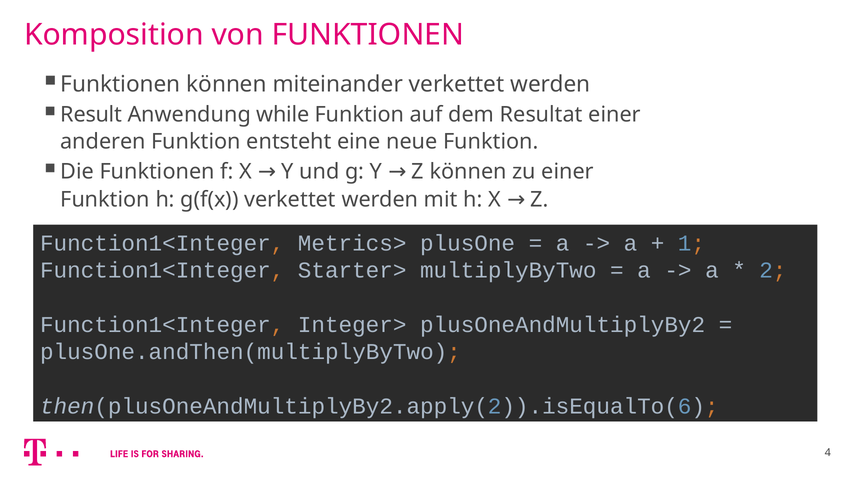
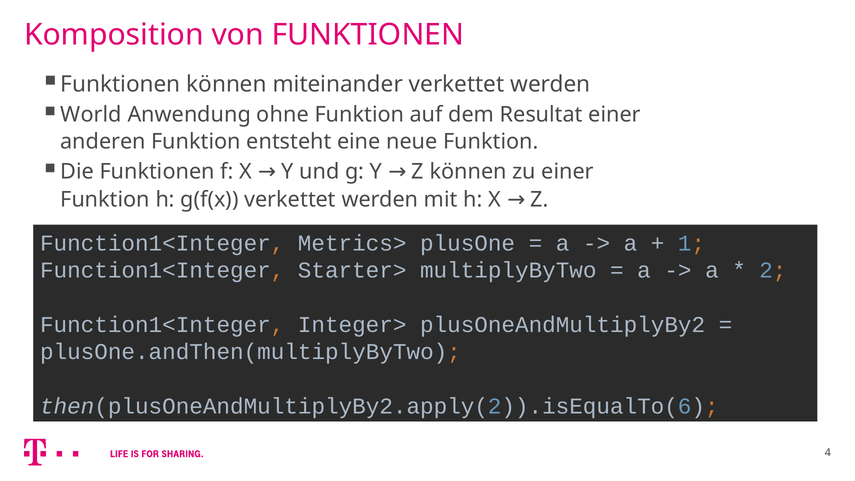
Result: Result -> World (91, 115)
while: while -> ohne (283, 115)
